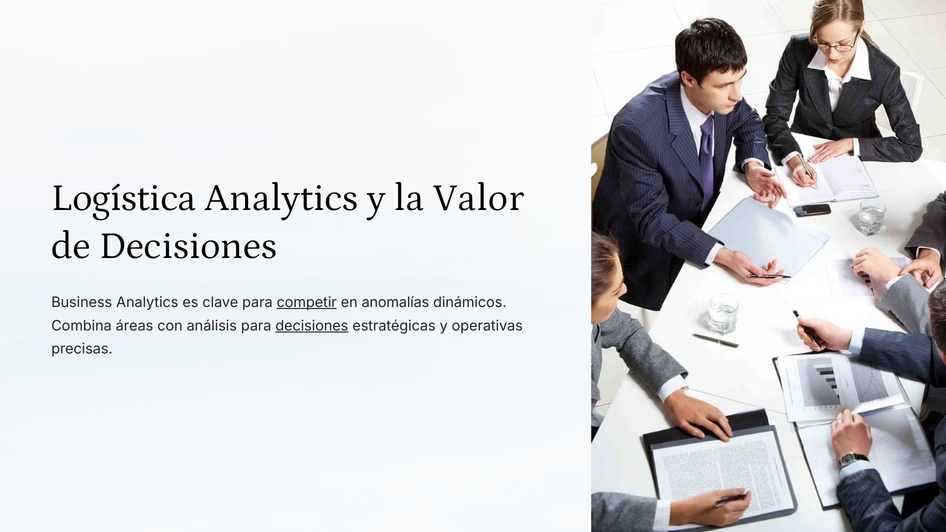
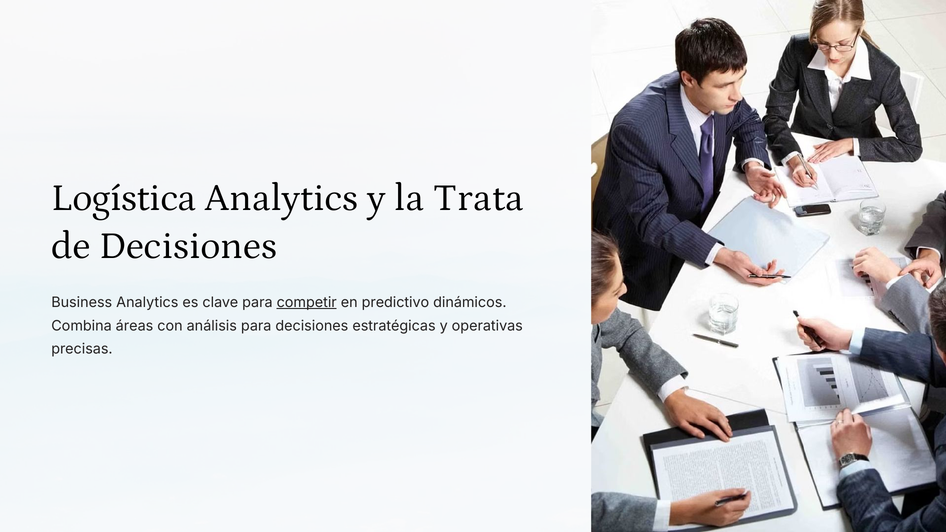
Valor: Valor -> Trata (479, 198)
anomalías: anomalías -> predictivo (395, 302)
decisiones underline: present -> none (312, 326)
